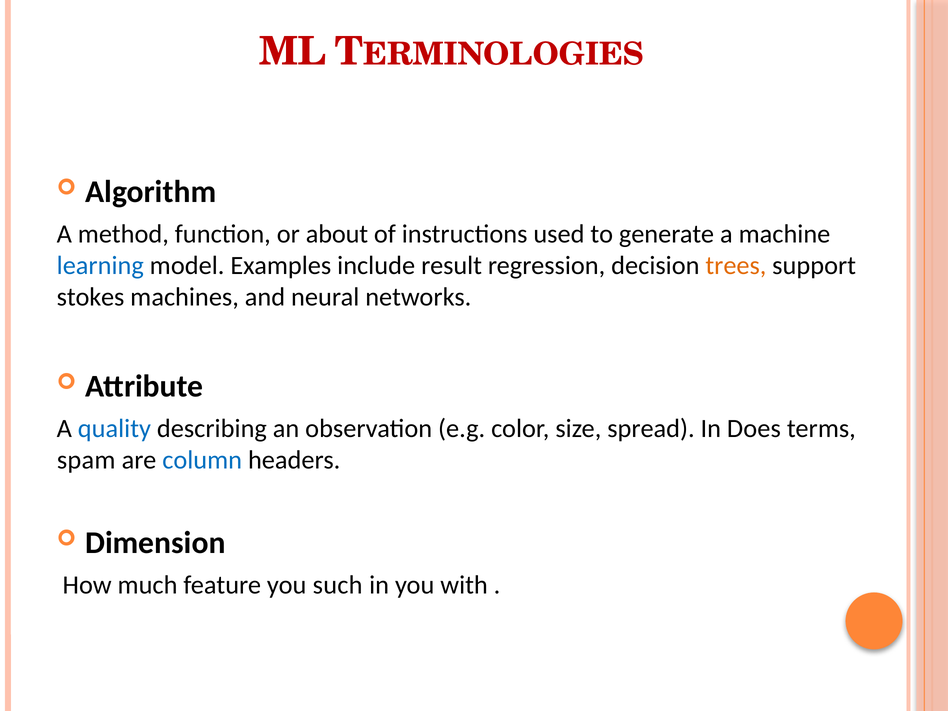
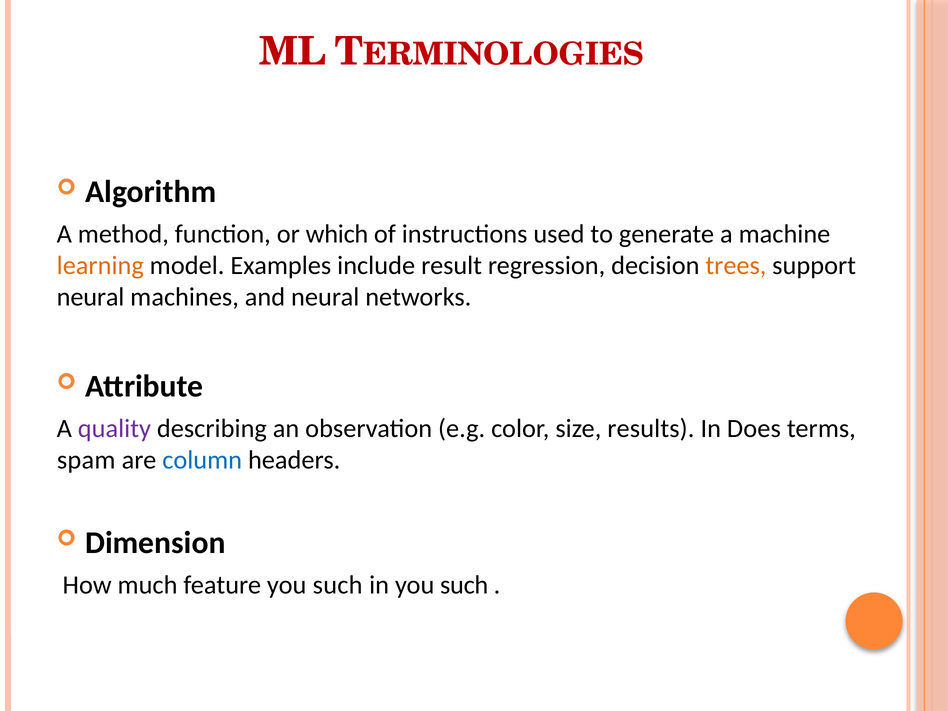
about: about -> which (337, 234)
learning colour: blue -> orange (100, 266)
stokes: stokes -> neural (91, 297)
quality colour: blue -> purple (114, 428)
spread: spread -> results (651, 428)
in you with: with -> such (464, 585)
